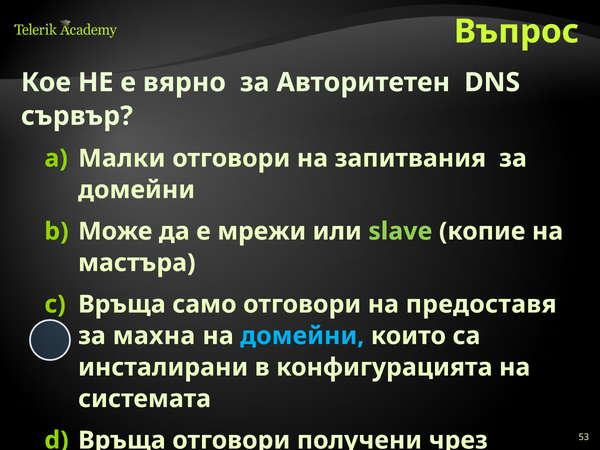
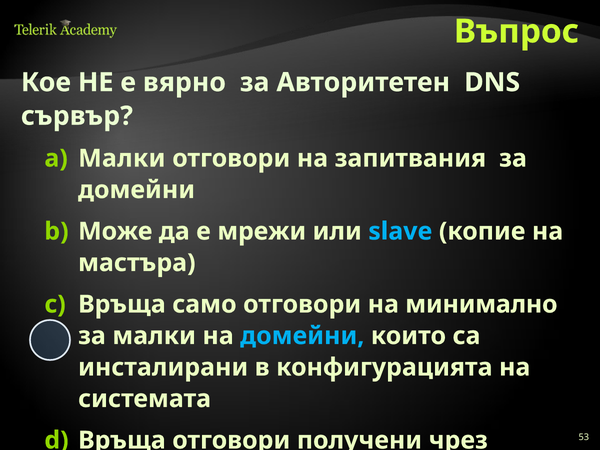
slave colour: light green -> light blue (400, 231)
предоставя: предоставя -> минимално (481, 304)
за махна: махна -> малки (154, 336)
